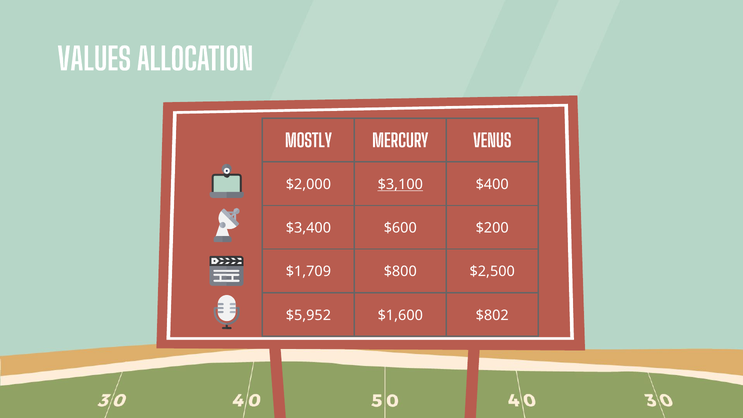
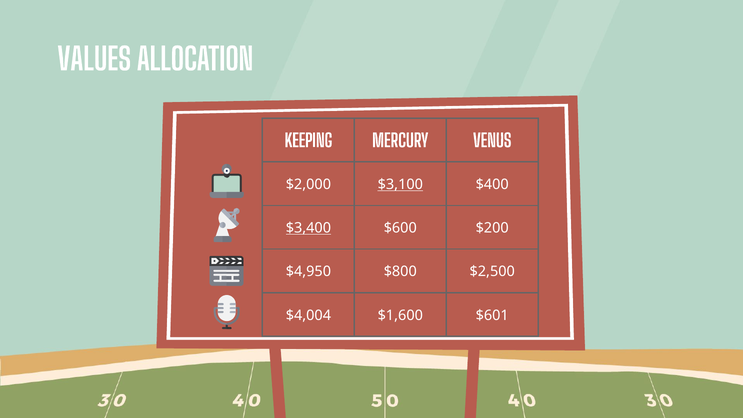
MOSTLY: MOSTLY -> KEEPING (308, 141)
$3,400 underline: none -> present (308, 228)
$1,709: $1,709 -> $4,950 (308, 272)
$5,952: $5,952 -> $4,004 (308, 315)
$802: $802 -> $601 (492, 315)
